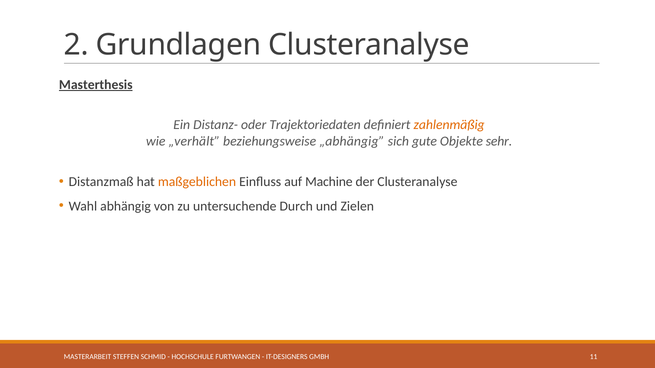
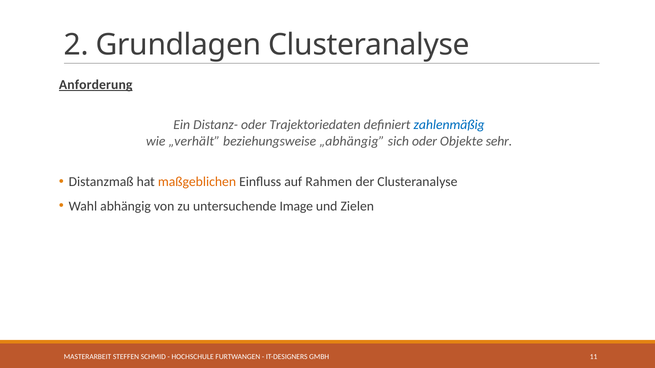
Masterthesis: Masterthesis -> Anforderung (96, 85)
zahlenmäßig colour: orange -> blue (449, 125)
sich gute: gute -> oder (425, 141)
Machine: Machine -> Rahmen (329, 182)
Durch: Durch -> Image (296, 206)
